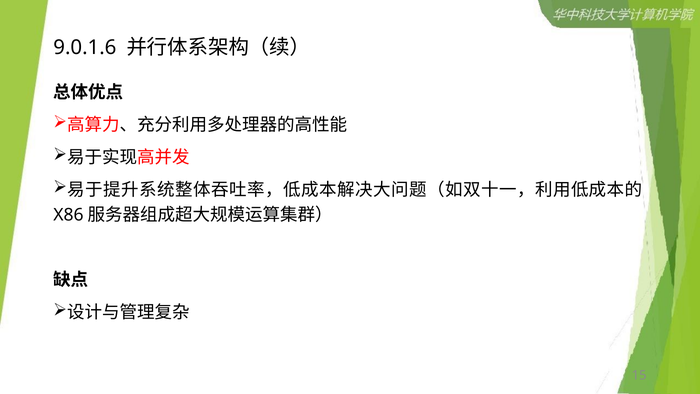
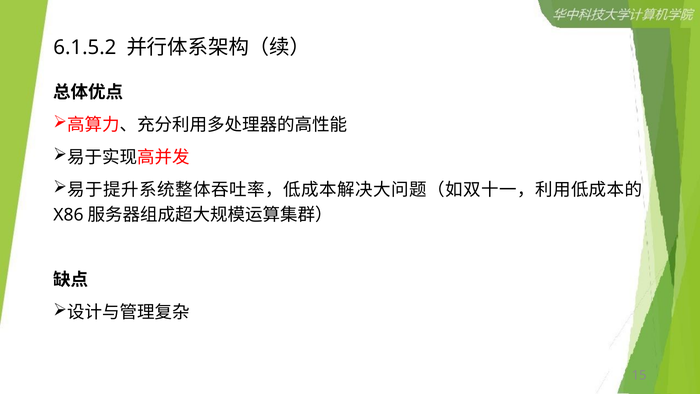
9.0.1.6: 9.0.1.6 -> 6.1.5.2 (85, 47)
